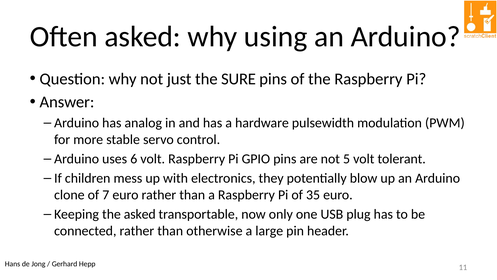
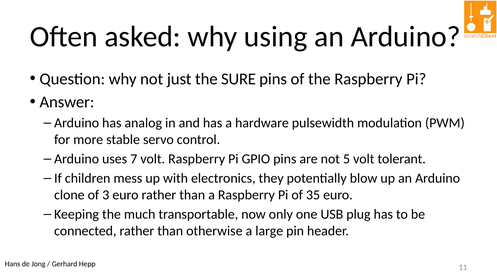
6: 6 -> 7 (134, 159)
7: 7 -> 3 (106, 195)
the asked: asked -> much (140, 214)
